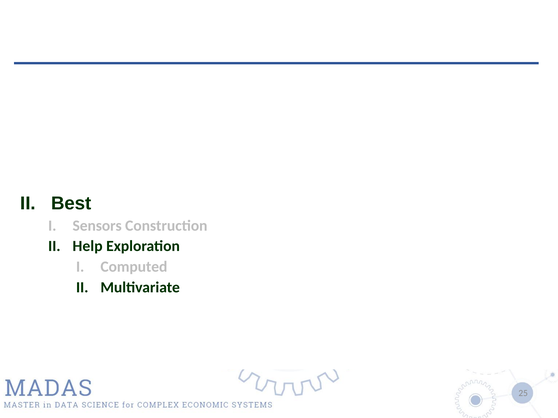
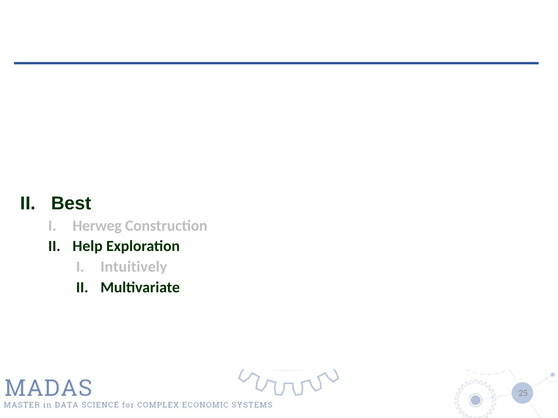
Sensors: Sensors -> Herweg (97, 226)
Computed: Computed -> Intuitively (134, 267)
